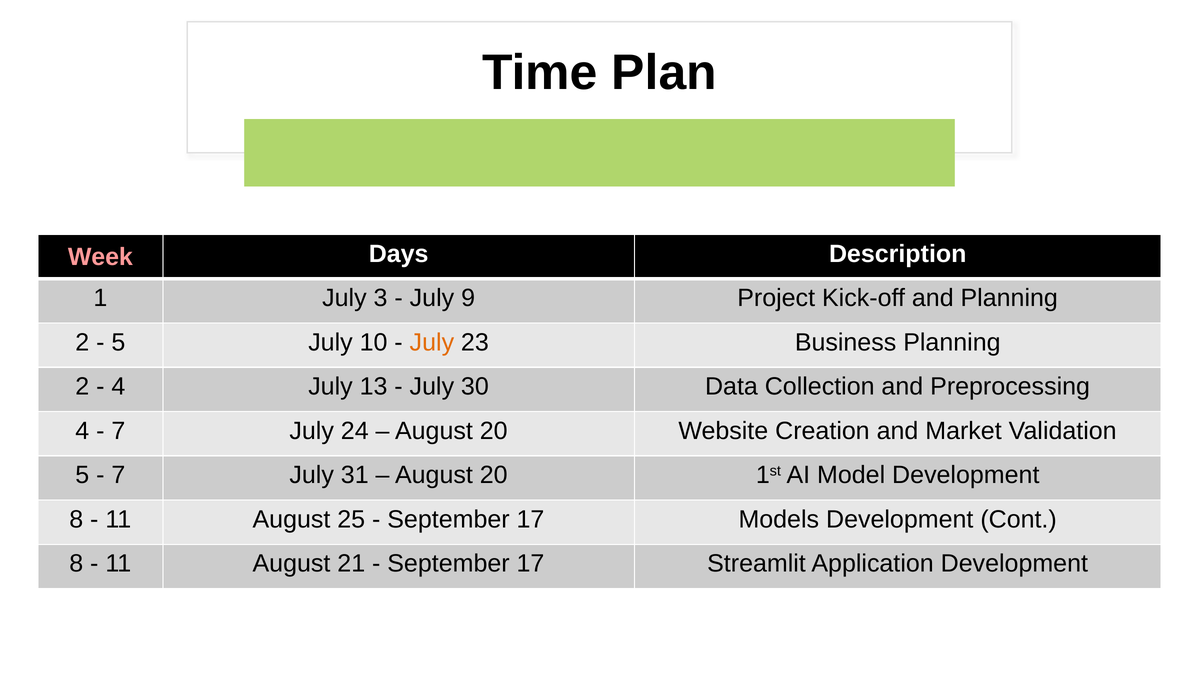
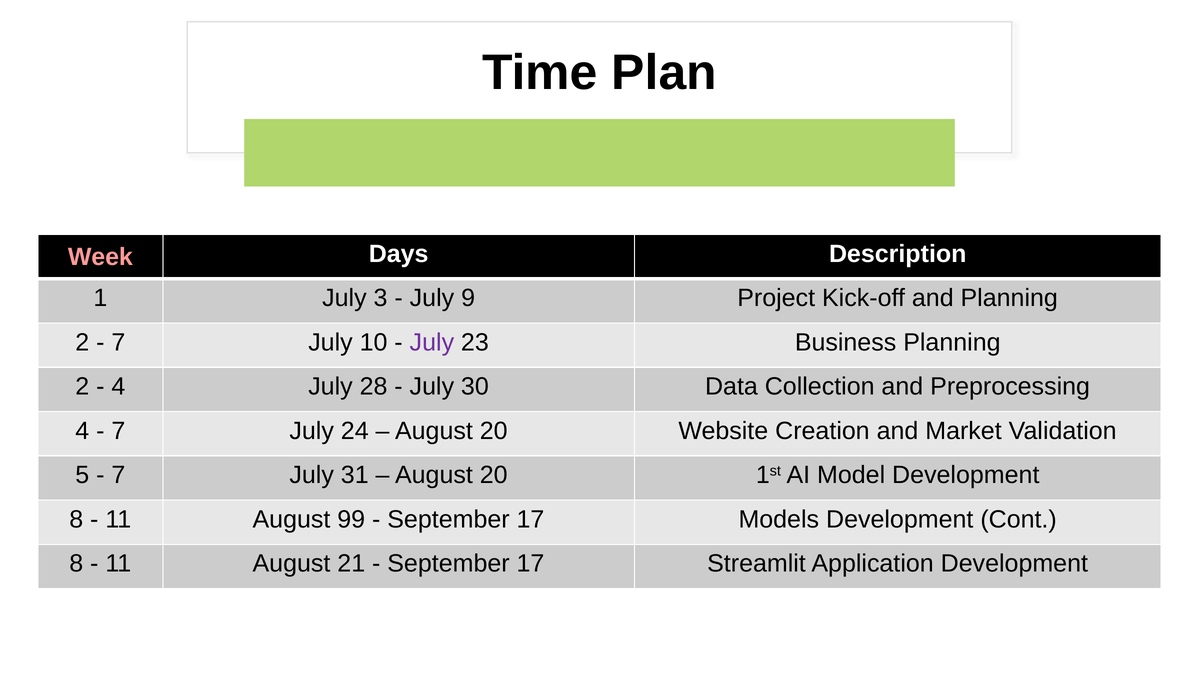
5: 5 -> 7 (118, 343)
July colour: orange -> purple (432, 343)
13: 13 -> 28 (374, 387)
25: 25 -> 99 (351, 520)
